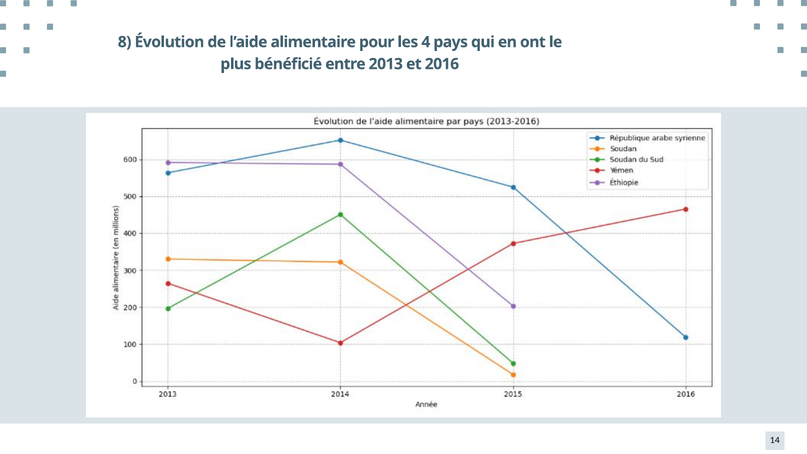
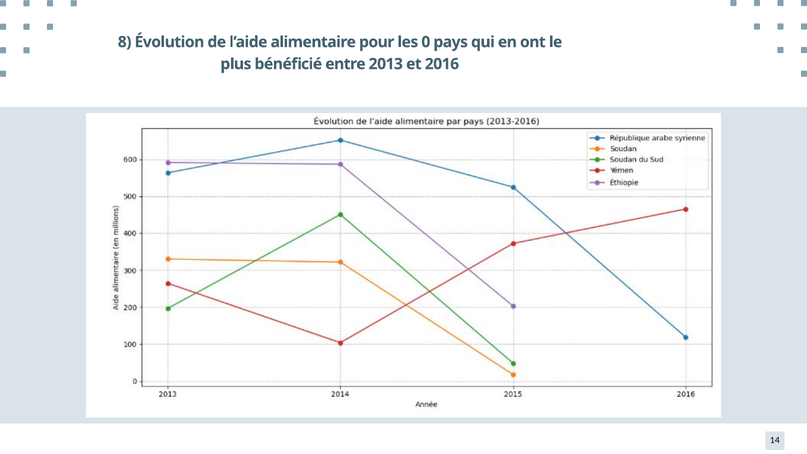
4: 4 -> 0 (426, 42)
